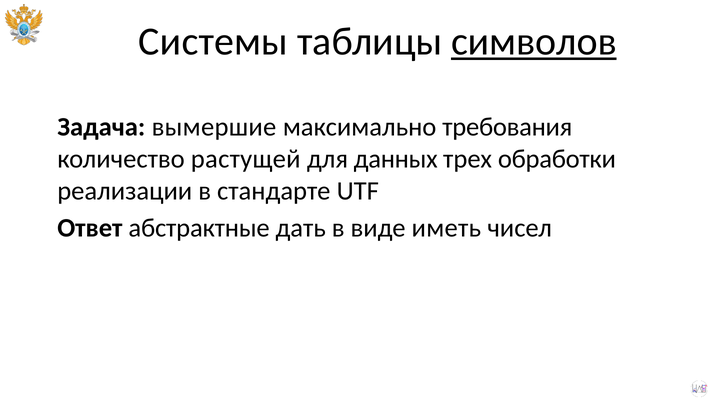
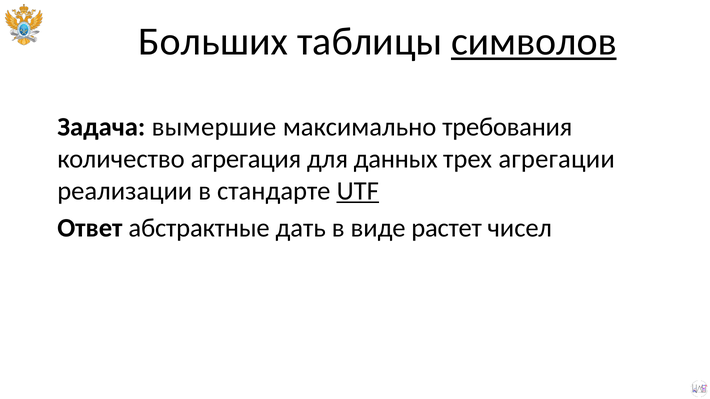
Системы: Системы -> Больших (213, 42)
растущей: растущей -> агрегация (246, 159)
обработки: обработки -> агрегации (557, 159)
UTF underline: none -> present (358, 191)
иметь: иметь -> растет (447, 228)
